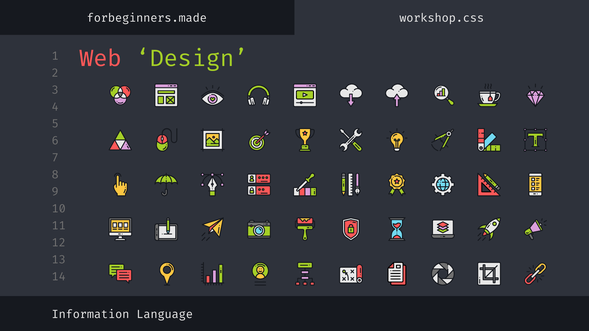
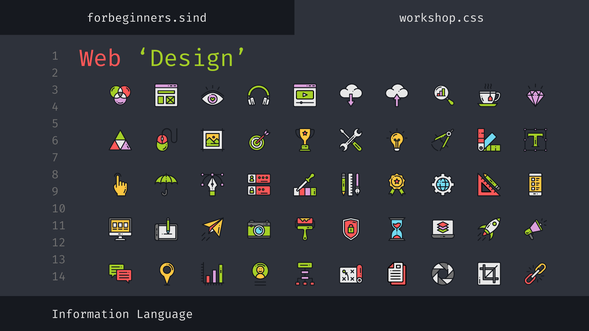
forbeginners.made: forbeginners.made -> forbeginners.sind (147, 18)
